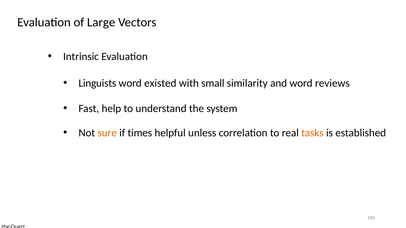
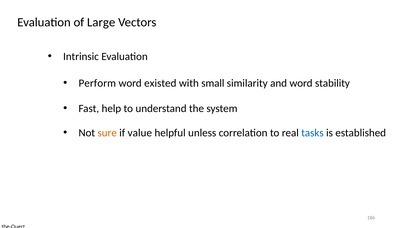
Linguists: Linguists -> Perform (97, 83)
reviews: reviews -> stability (332, 83)
times: times -> value (140, 133)
tasks colour: orange -> blue (312, 133)
